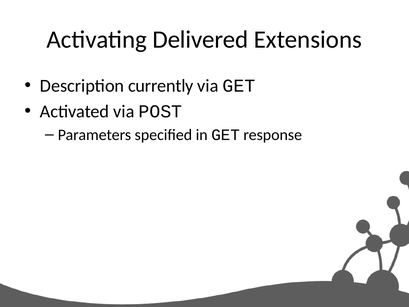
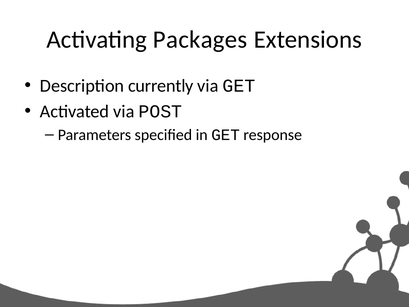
Delivered: Delivered -> Packages (200, 40)
